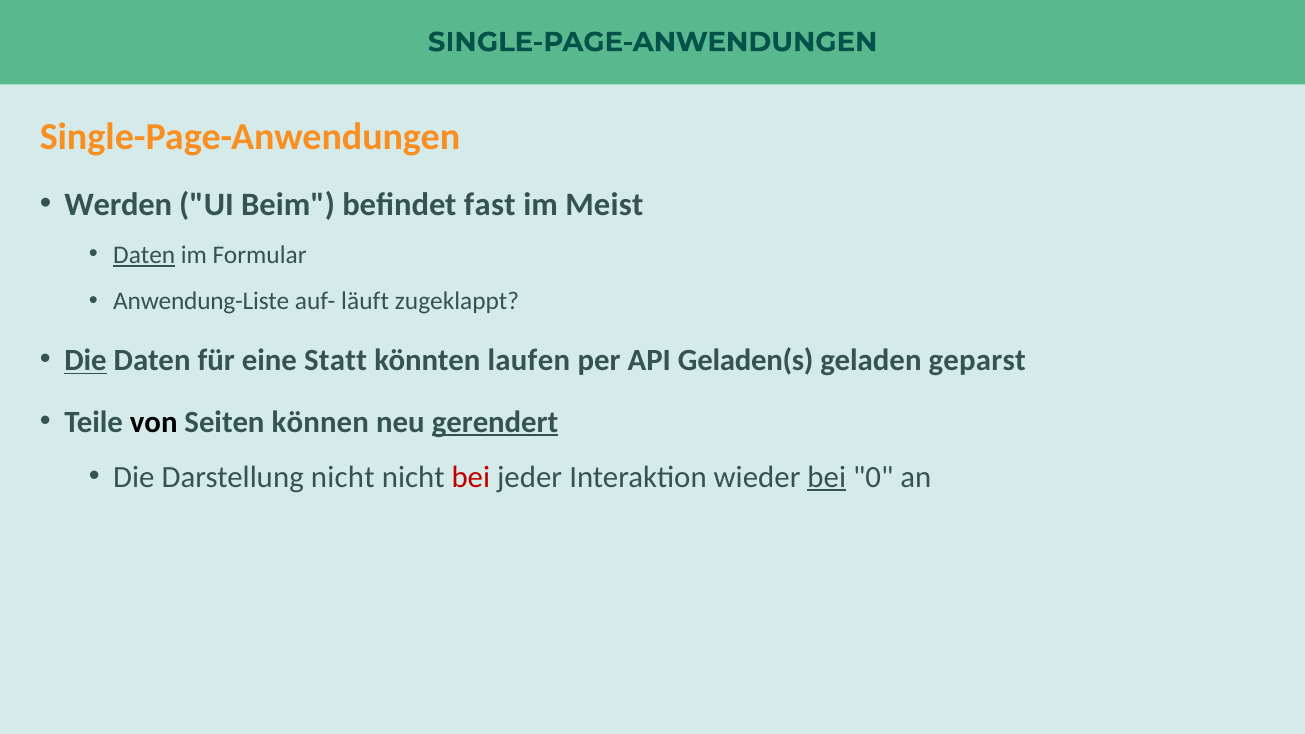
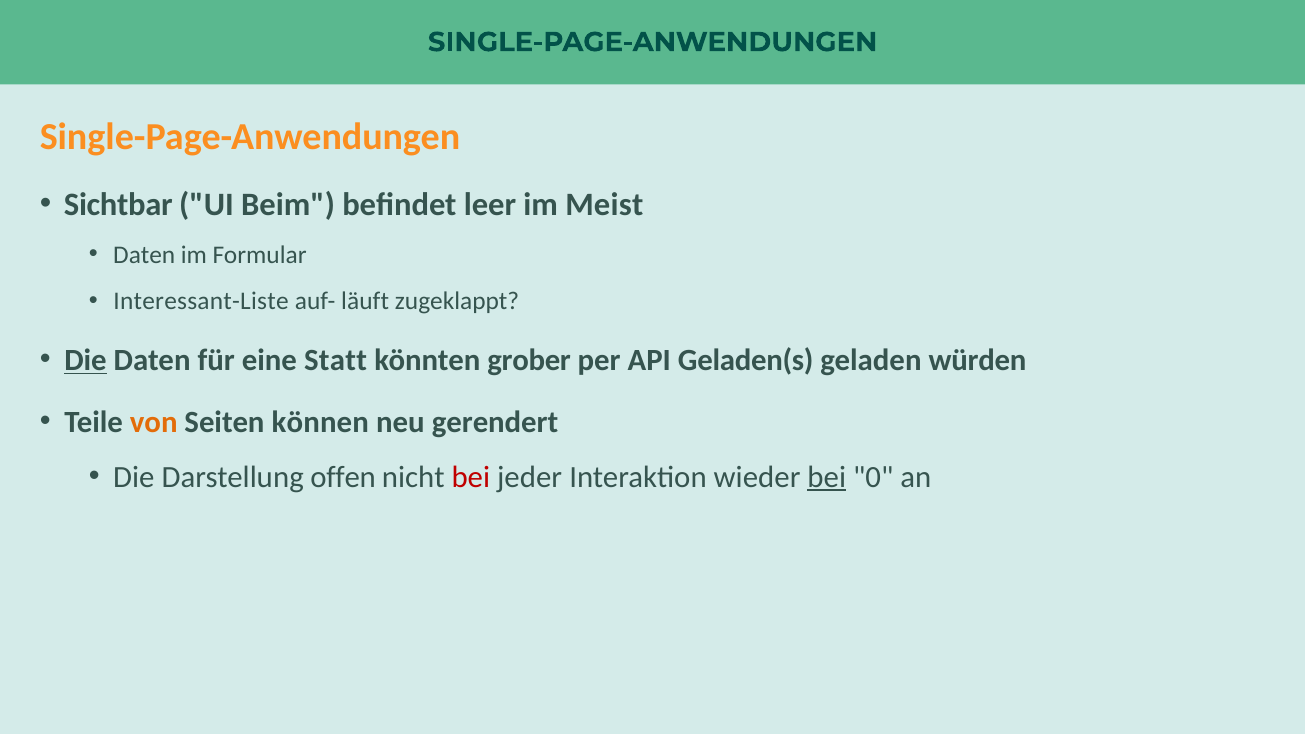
Werden: Werden -> Sichtbar (118, 205)
fast: fast -> leer (490, 205)
Daten underline: present -> none (144, 255)
Anwendung-Liste: Anwendung-Liste -> Interessant-Liste (201, 301)
laufen: laufen -> grober (529, 360)
geparst: geparst -> würden (977, 360)
von colour: black -> orange (154, 422)
gerendert underline: present -> none (495, 422)
Darstellung nicht: nicht -> offen (343, 477)
